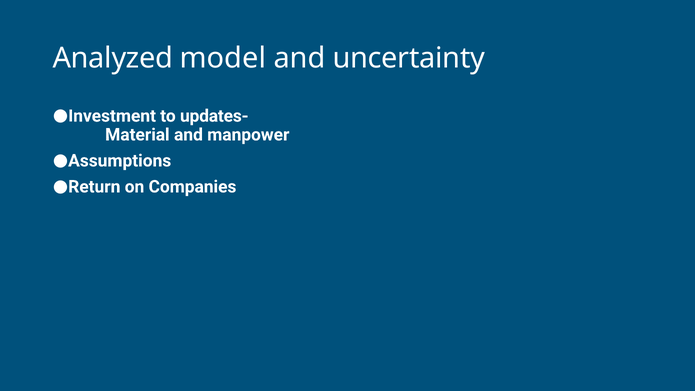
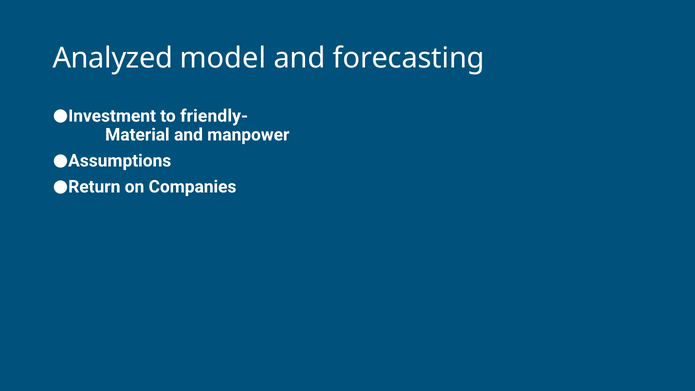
uncertainty: uncertainty -> forecasting (409, 58)
updates-: updates- -> friendly- (214, 116)
